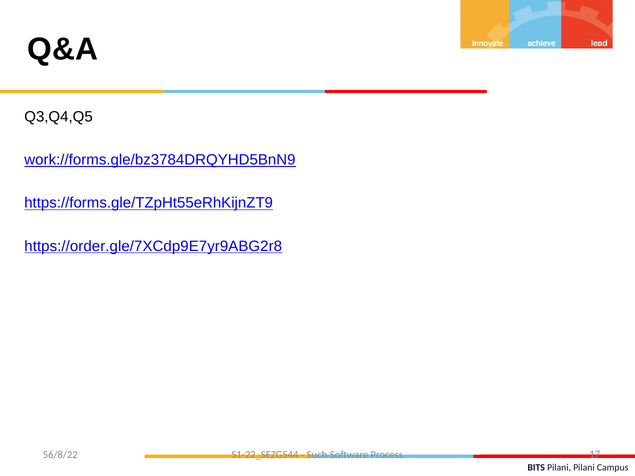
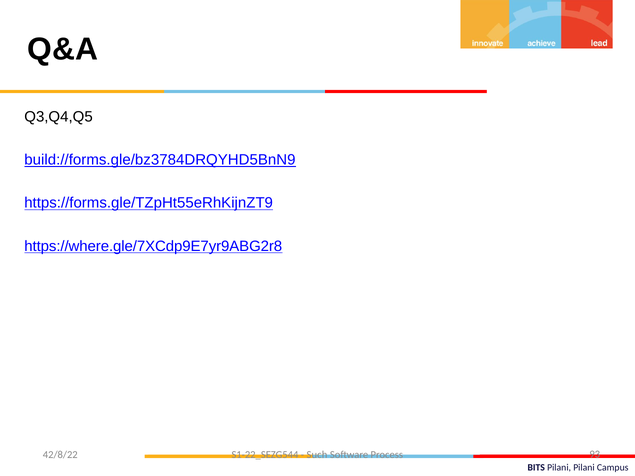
work://forms.gle/bz3784DRQYHD5BnN9: work://forms.gle/bz3784DRQYHD5BnN9 -> build://forms.gle/bz3784DRQYHD5BnN9 (160, 160)
https://order.gle/7XCdp9E7yr9ABG2r8: https://order.gle/7XCdp9E7yr9ABG2r8 -> https://where.gle/7XCdp9E7yr9ABG2r8 (153, 246)
56/8/22: 56/8/22 -> 42/8/22 (60, 455)
17: 17 -> 93 (595, 455)
